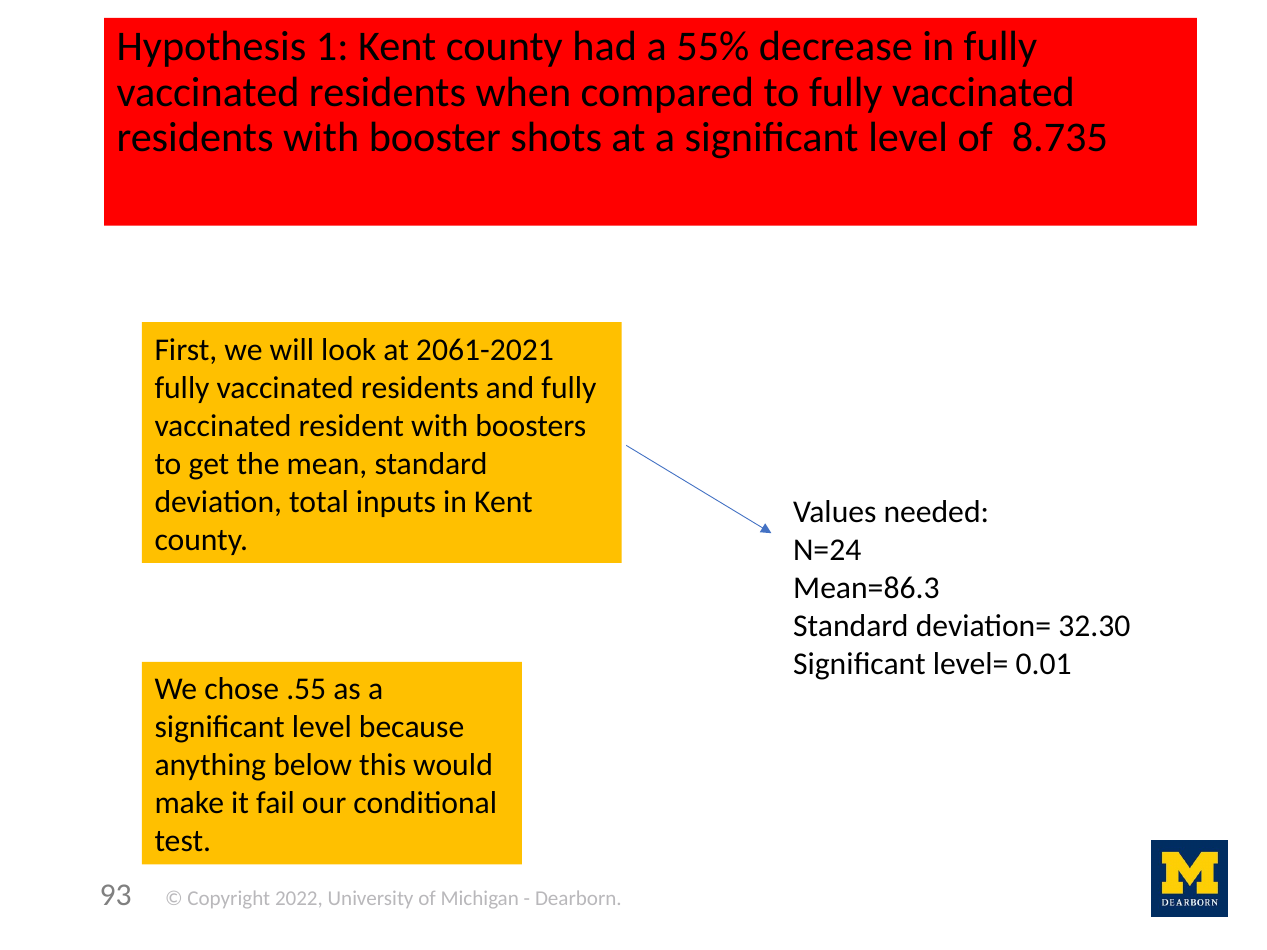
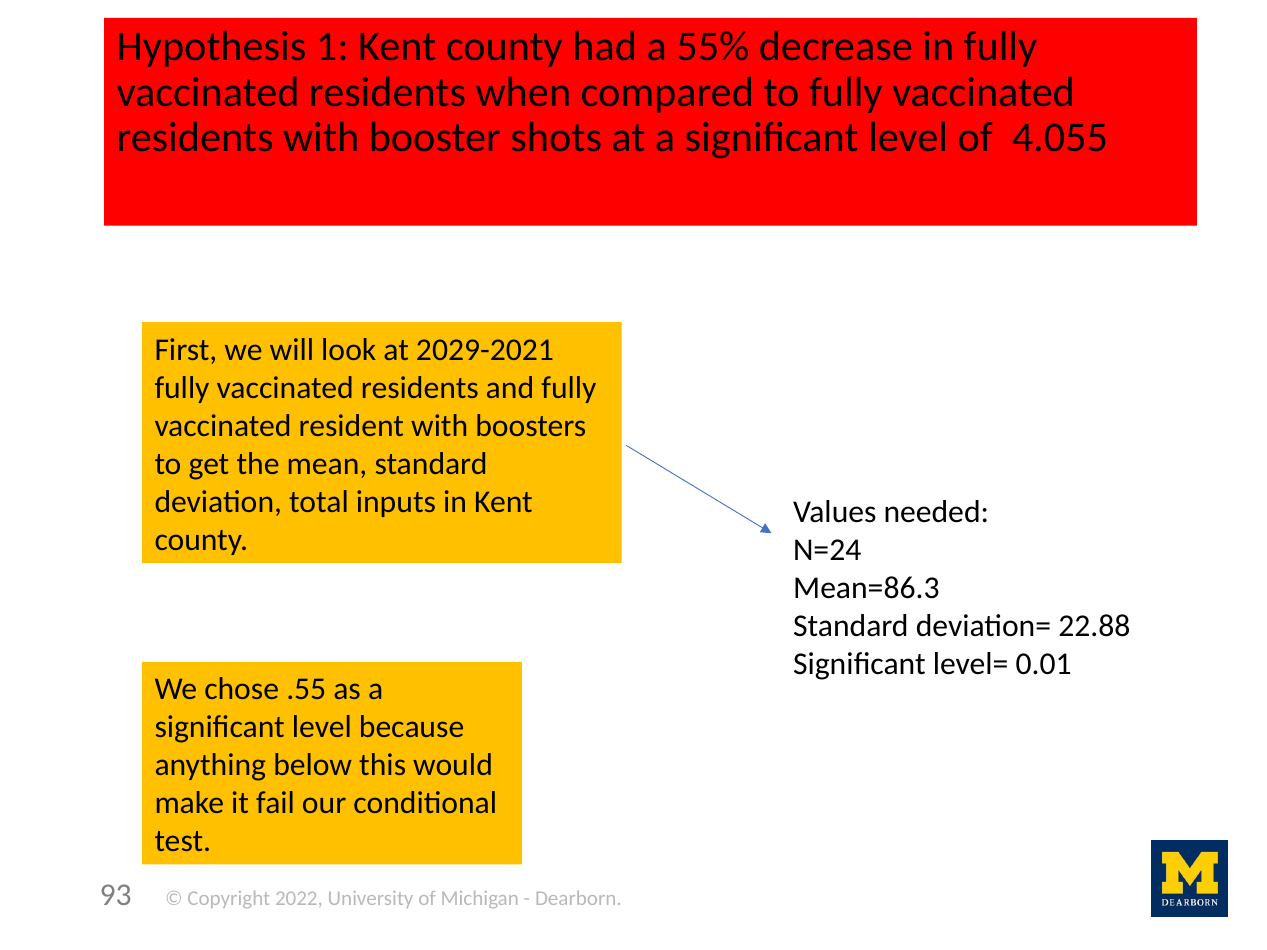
8.735: 8.735 -> 4.055 (1060, 138)
2061-2021: 2061-2021 -> 2029-2021 (485, 350)
32.30: 32.30 -> 22.88 (1094, 626)
